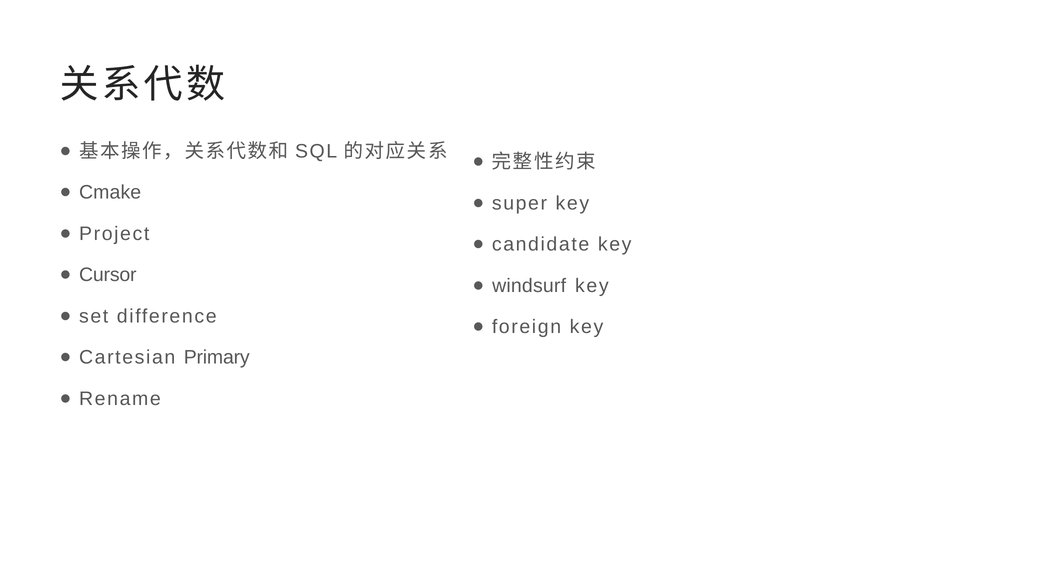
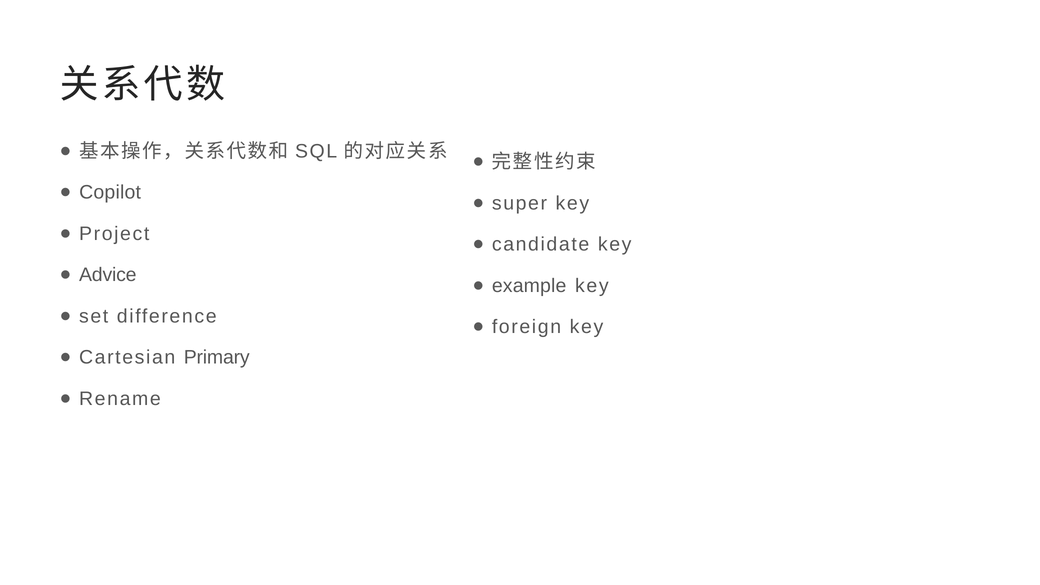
Cmake: Cmake -> Copilot (110, 192)
Cursor: Cursor -> Advice (108, 275)
windsurf: windsurf -> example (529, 286)
